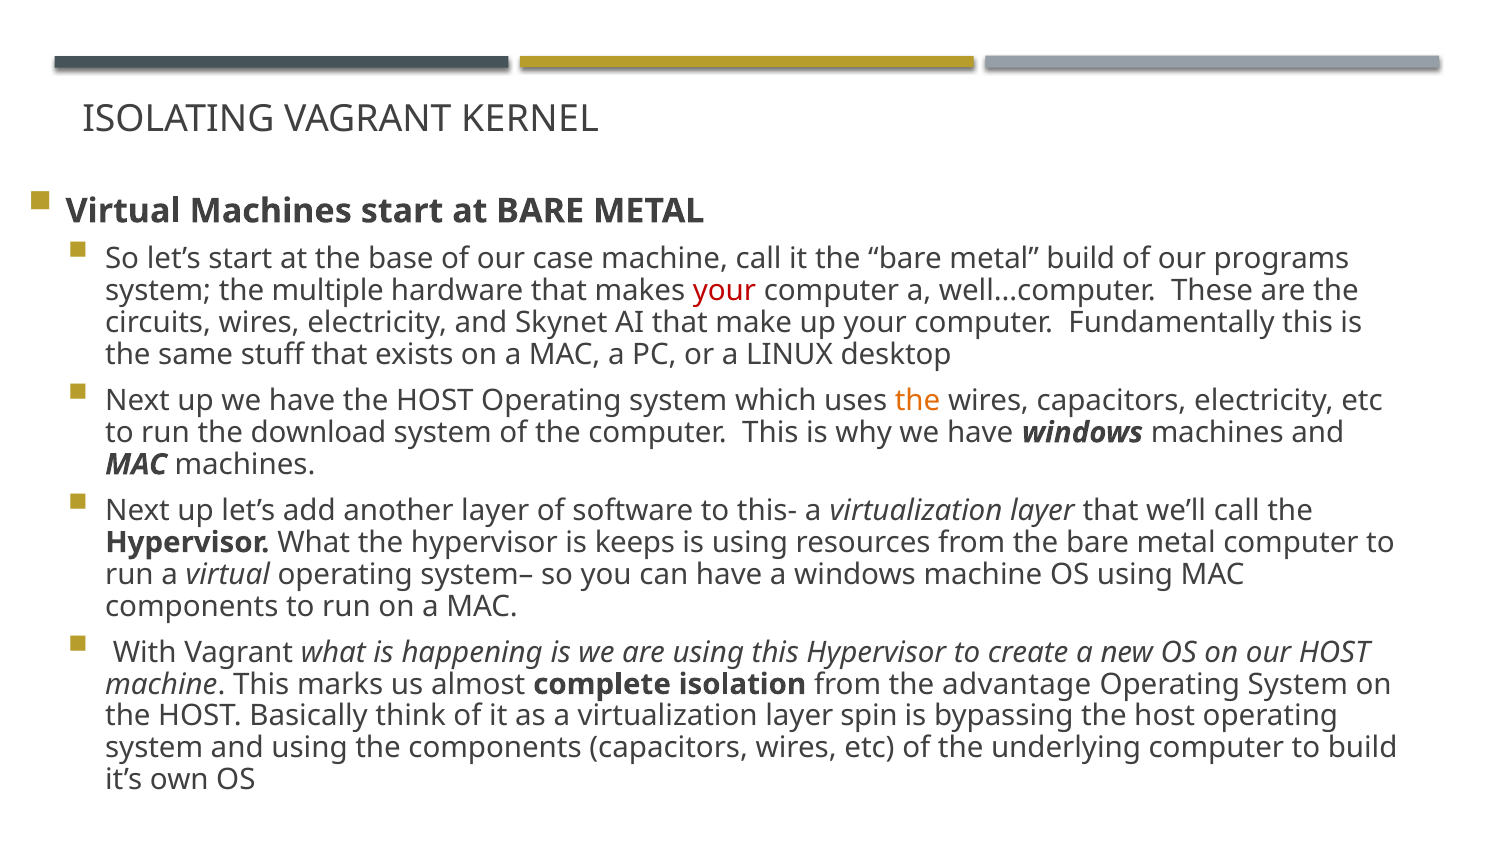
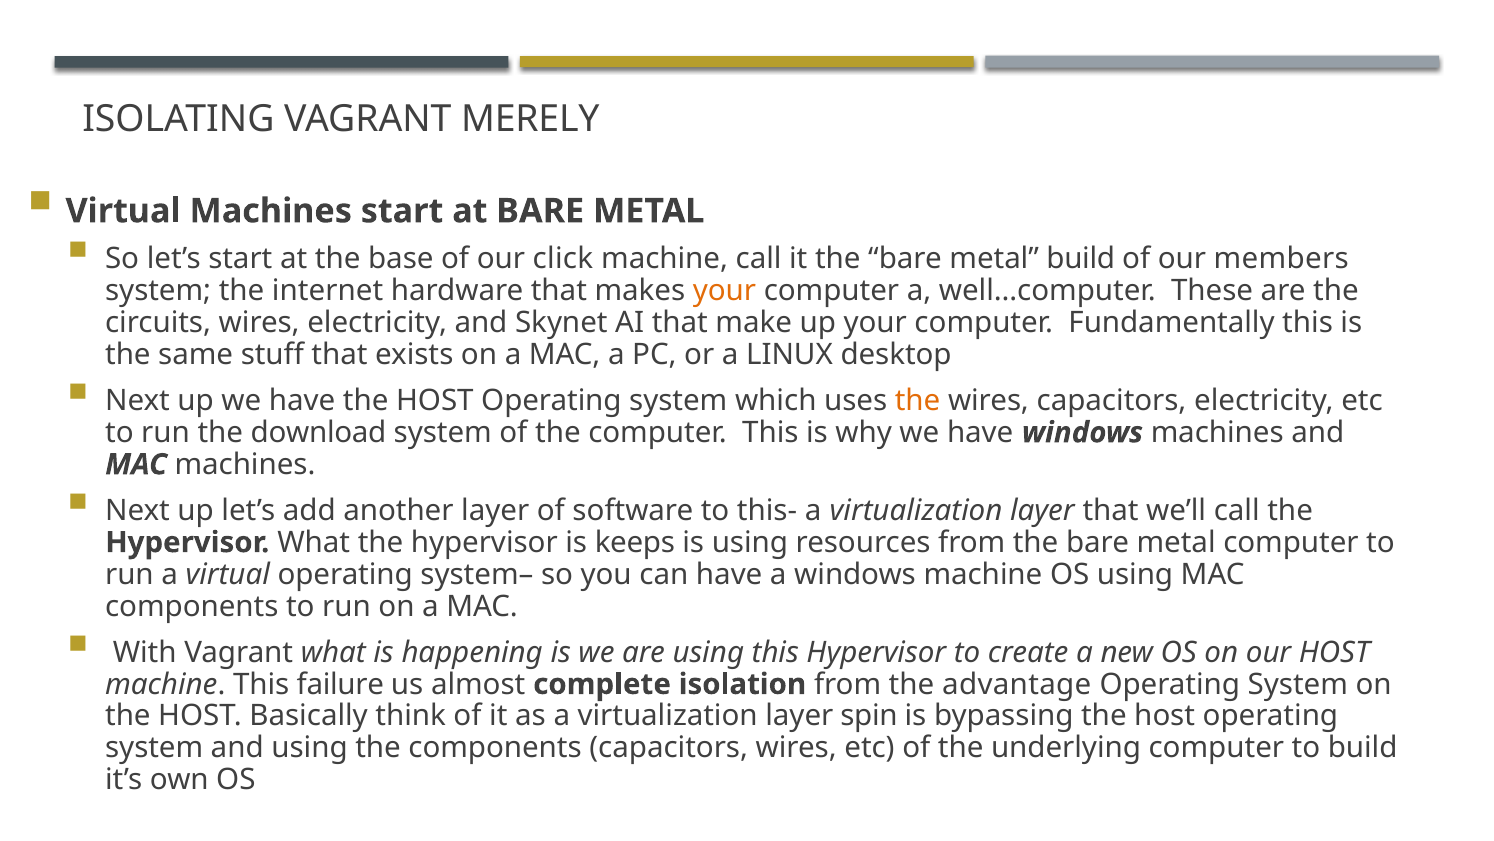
KERNEL: KERNEL -> MERELY (530, 119)
case: case -> click (563, 259)
programs: programs -> members (1281, 259)
multiple: multiple -> internet (328, 291)
your colour: red -> orange (724, 291)
marks: marks -> failure (340, 684)
